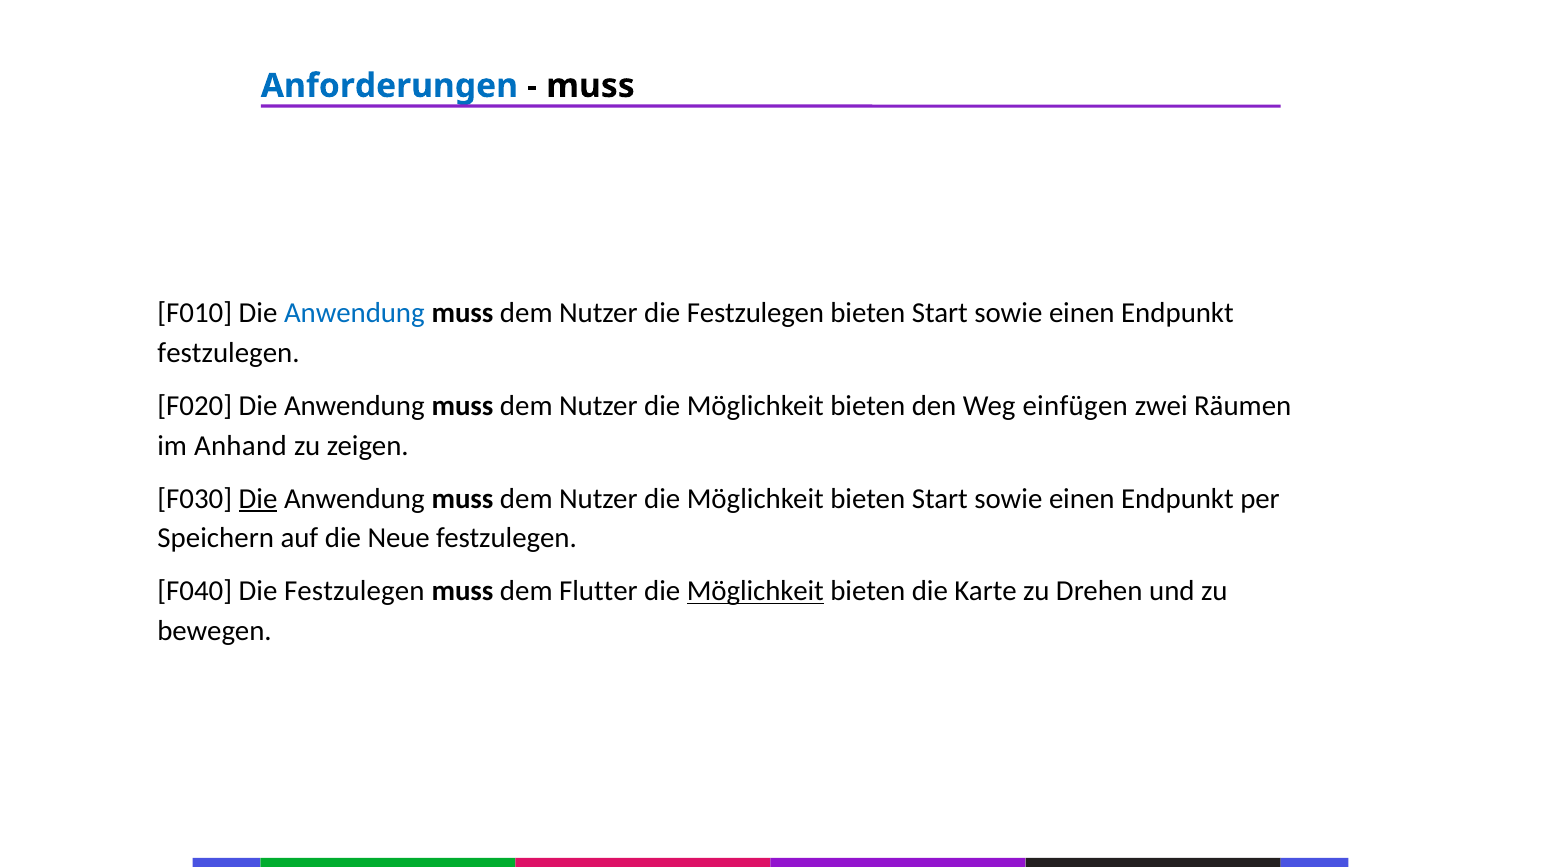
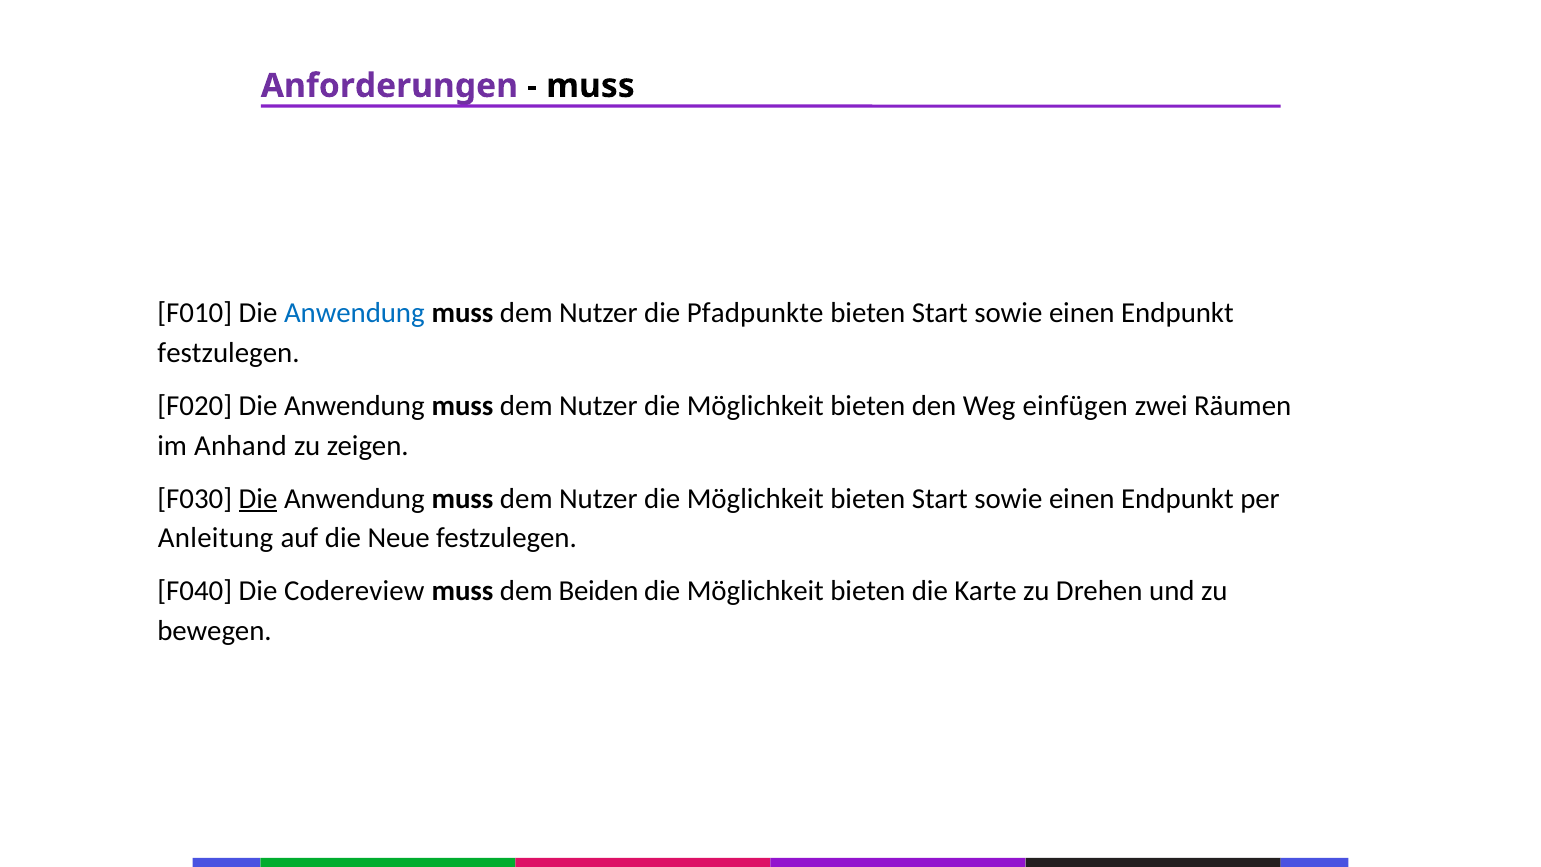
Anforderungen colour: blue -> purple (389, 86)
Nutzer die Festzulegen: Festzulegen -> Pfadpunkte (755, 313)
Speichern: Speichern -> Anleitung (216, 538)
F040 Die Festzulegen: Festzulegen -> Codereview (354, 591)
Flutter: Flutter -> Beiden (599, 591)
Möglichkeit underline: present -> none (755, 591)
